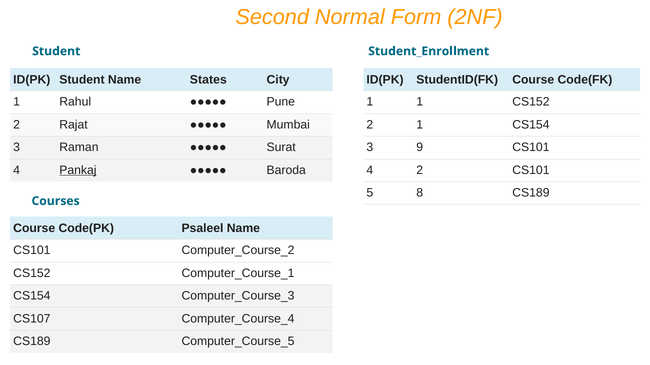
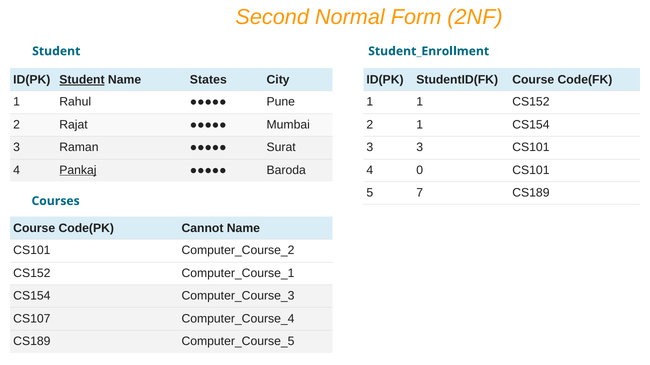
Student underline: none -> present (82, 80)
3 9: 9 -> 3 (420, 148)
4 2: 2 -> 0 (420, 170)
8: 8 -> 7 (420, 193)
Psaleel: Psaleel -> Cannot (202, 229)
